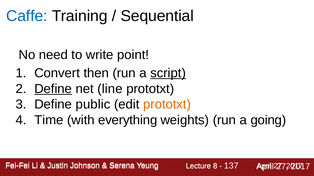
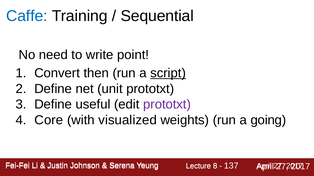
Define underline: present -> none (53, 89)
line: line -> unit (110, 89)
public: public -> useful (93, 105)
prototxt colour: orange -> purple (167, 105)
Time: Time -> Core (49, 120)
everything: everything -> visualized (128, 120)
